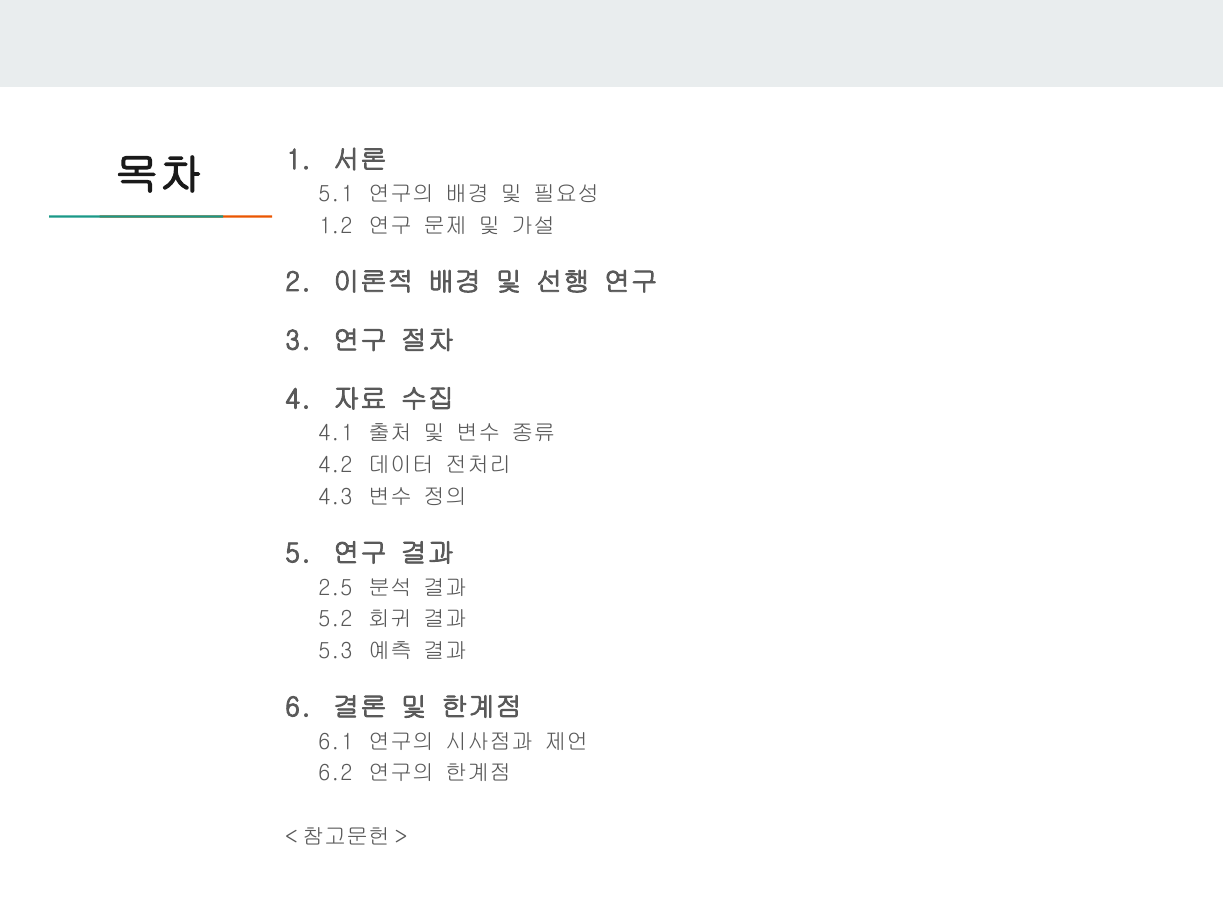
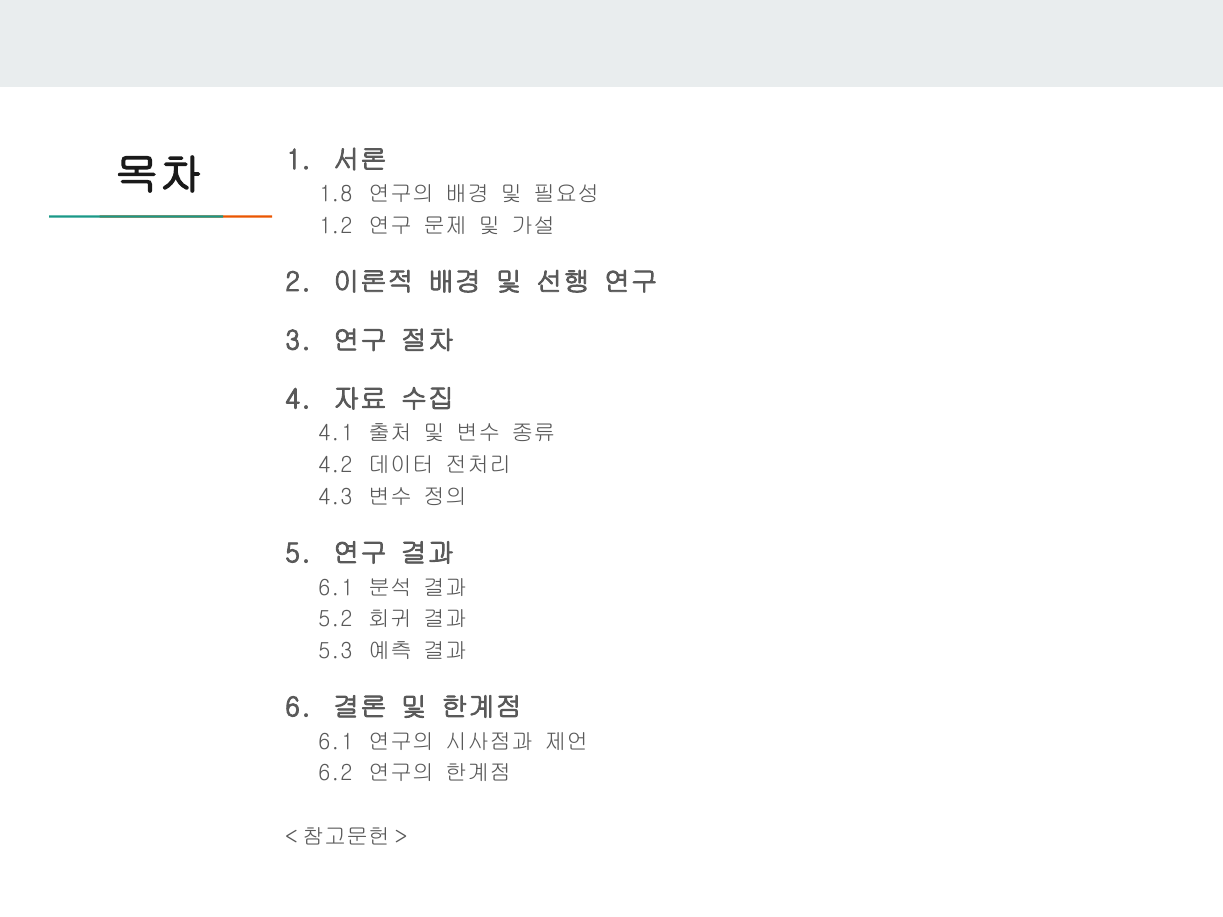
5.1: 5.1 -> 1.8 (335, 194)
2.5: 2.5 -> 6.1 (335, 588)
